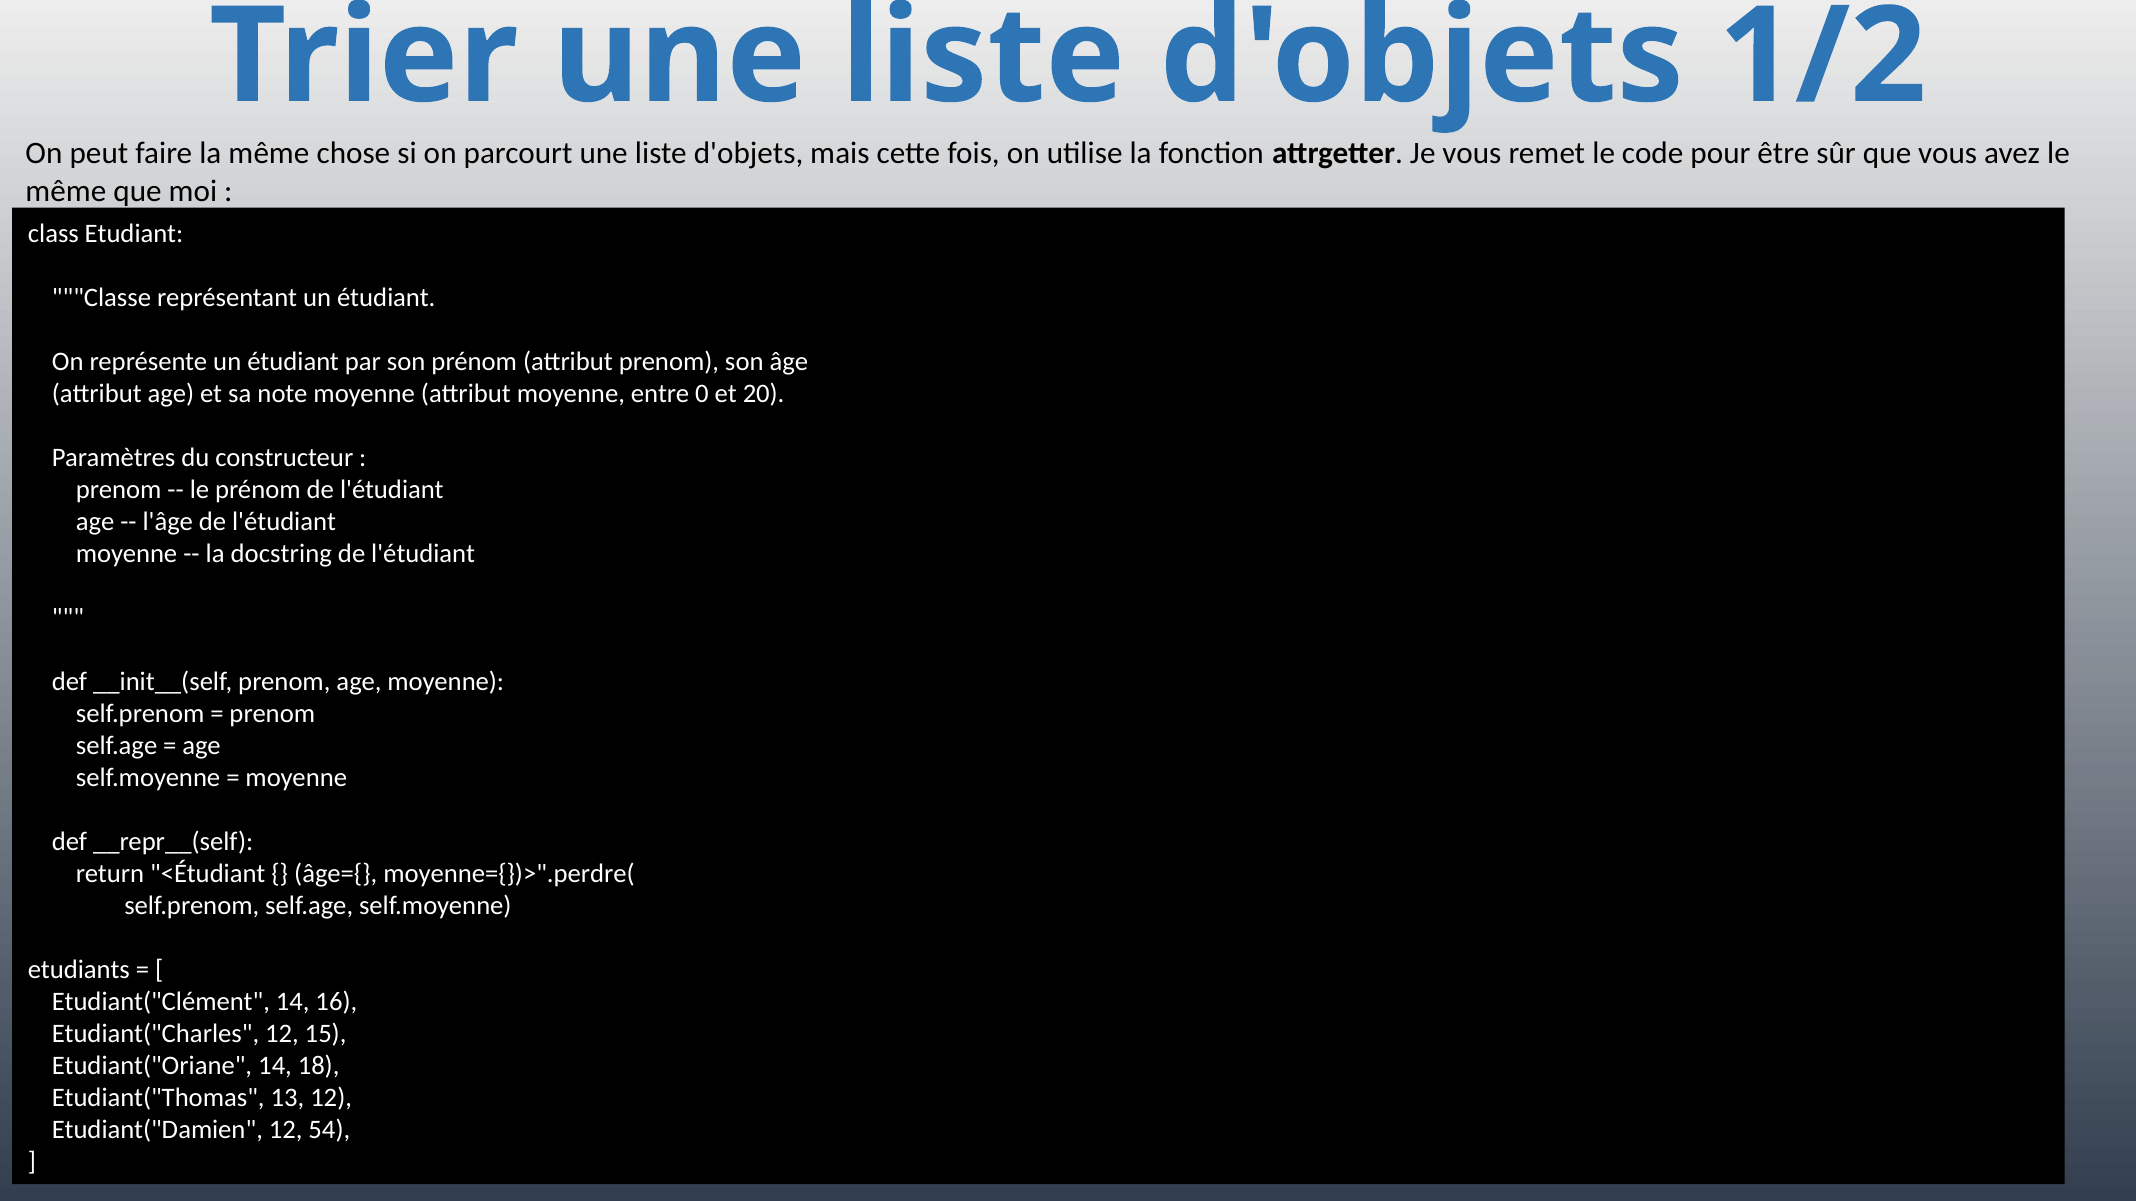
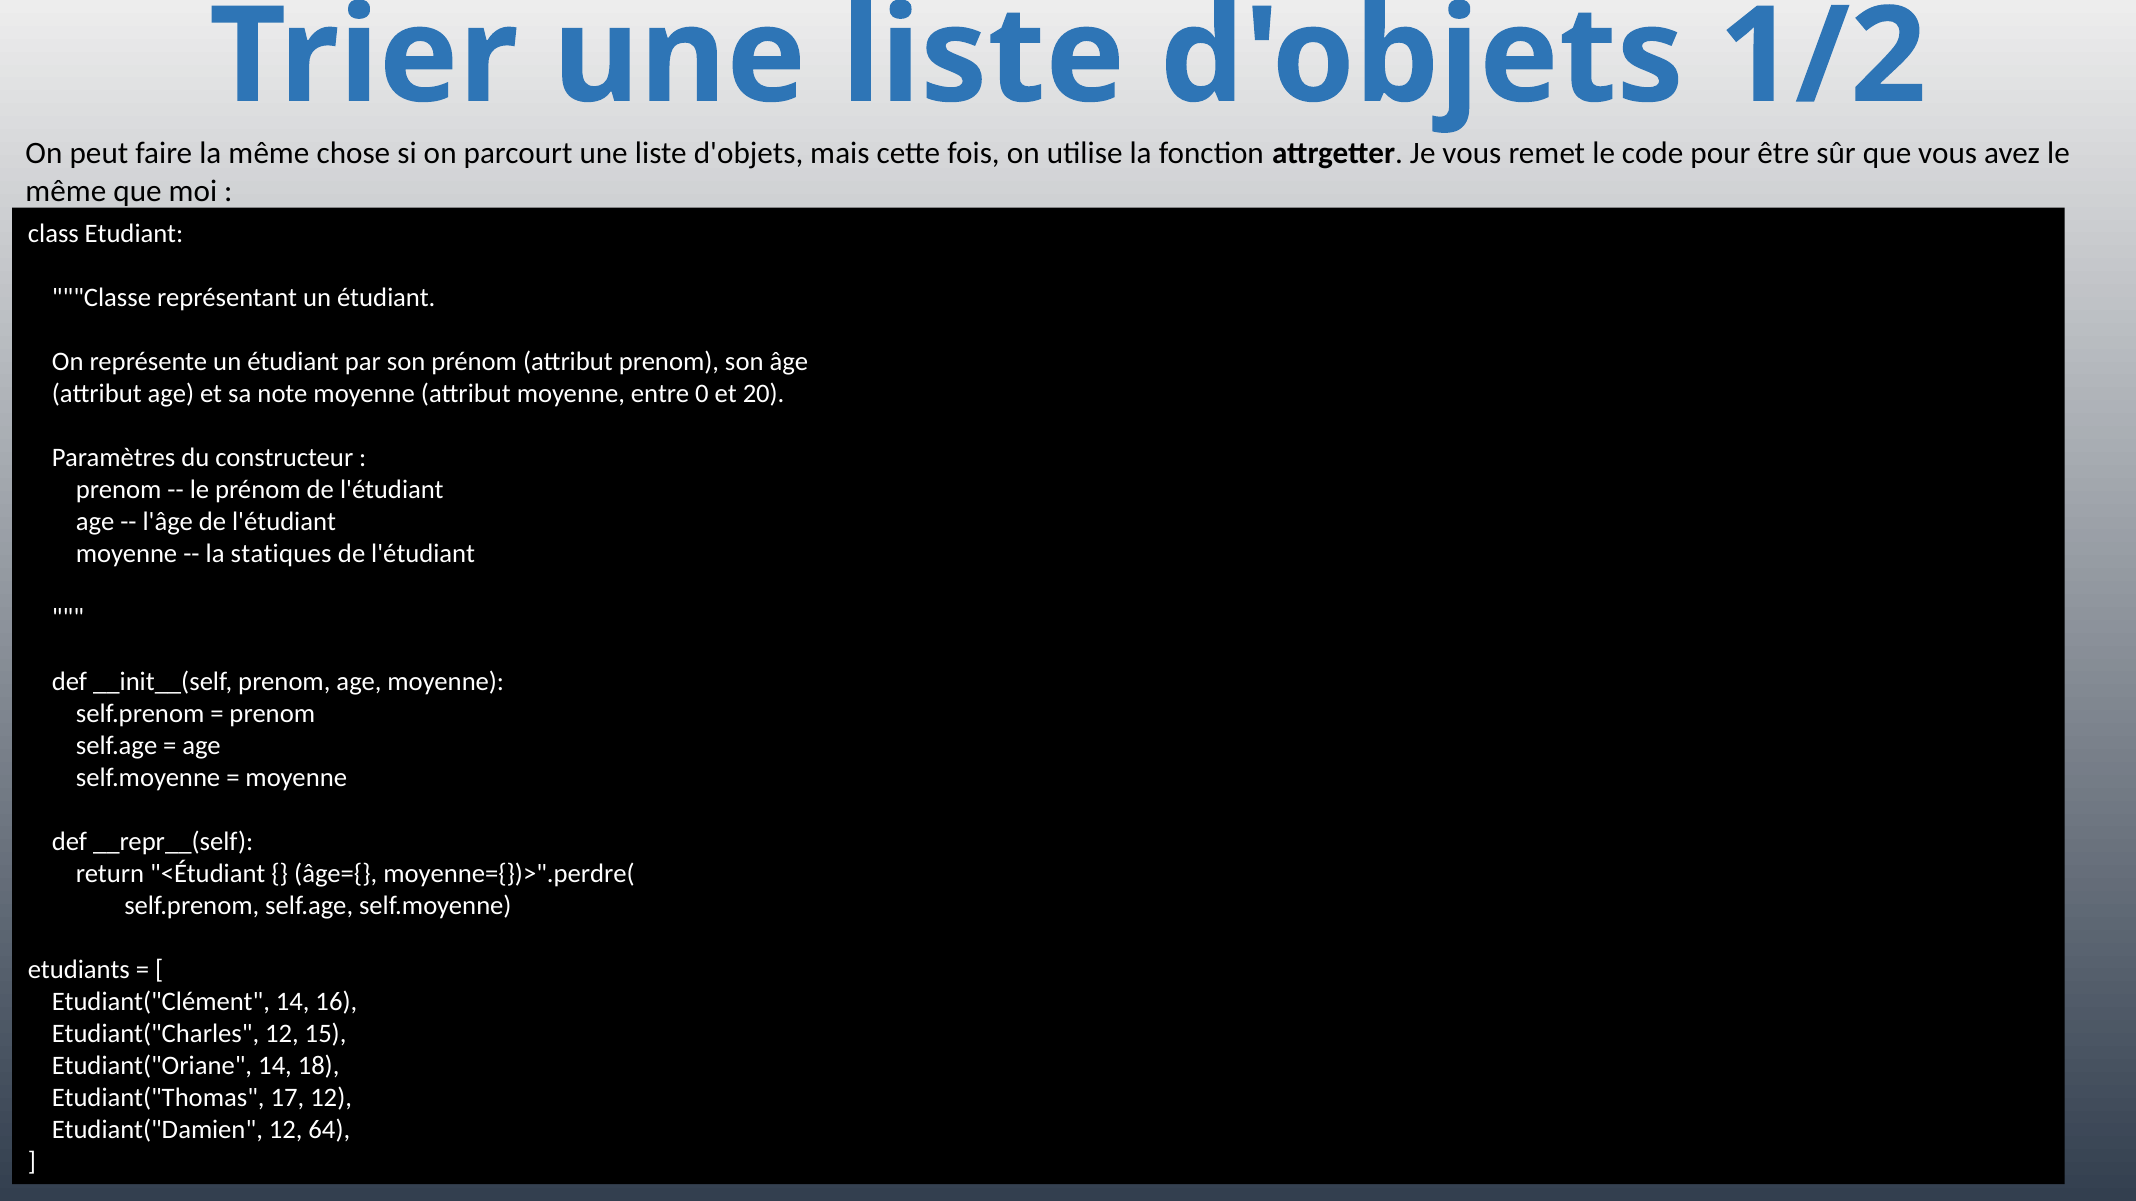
docstring: docstring -> statiques (281, 554)
13: 13 -> 17 (287, 1099)
54: 54 -> 64 (329, 1131)
